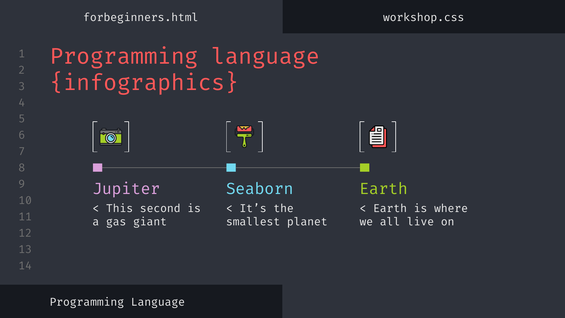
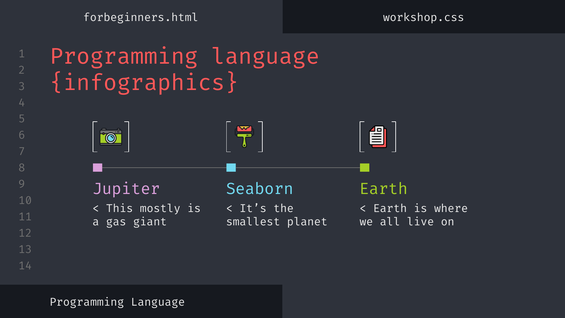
second: second -> mostly (160, 208)
